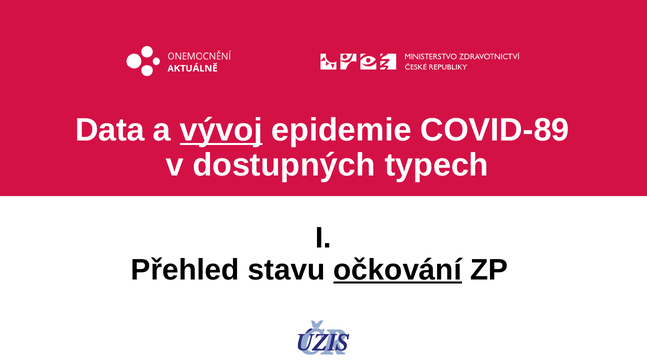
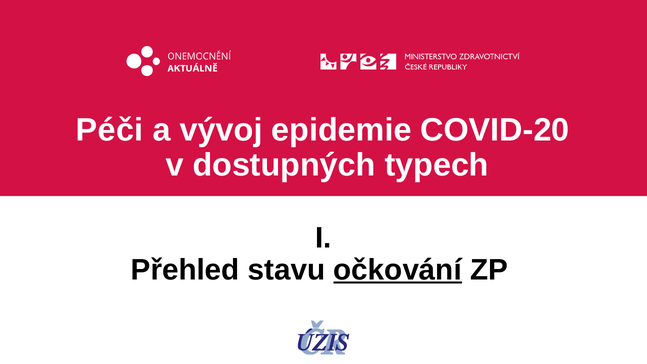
Data: Data -> Péči (110, 130)
vývoj underline: present -> none (221, 130)
COVID-89: COVID-89 -> COVID-20 (495, 130)
